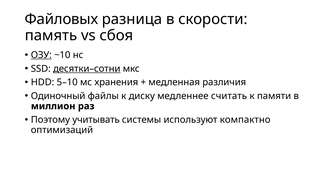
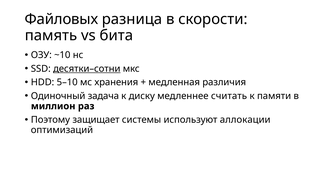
сбоя: сбоя -> бита (116, 35)
ОЗУ underline: present -> none (41, 55)
файлы: файлы -> задача (103, 96)
учитывать: учитывать -> защищает (96, 120)
компактно: компактно -> аллокации (245, 120)
